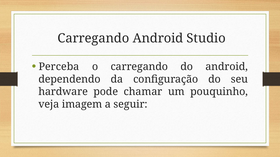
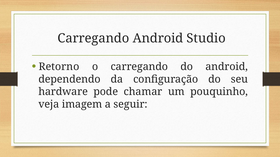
Perceba: Perceba -> Retorno (59, 67)
